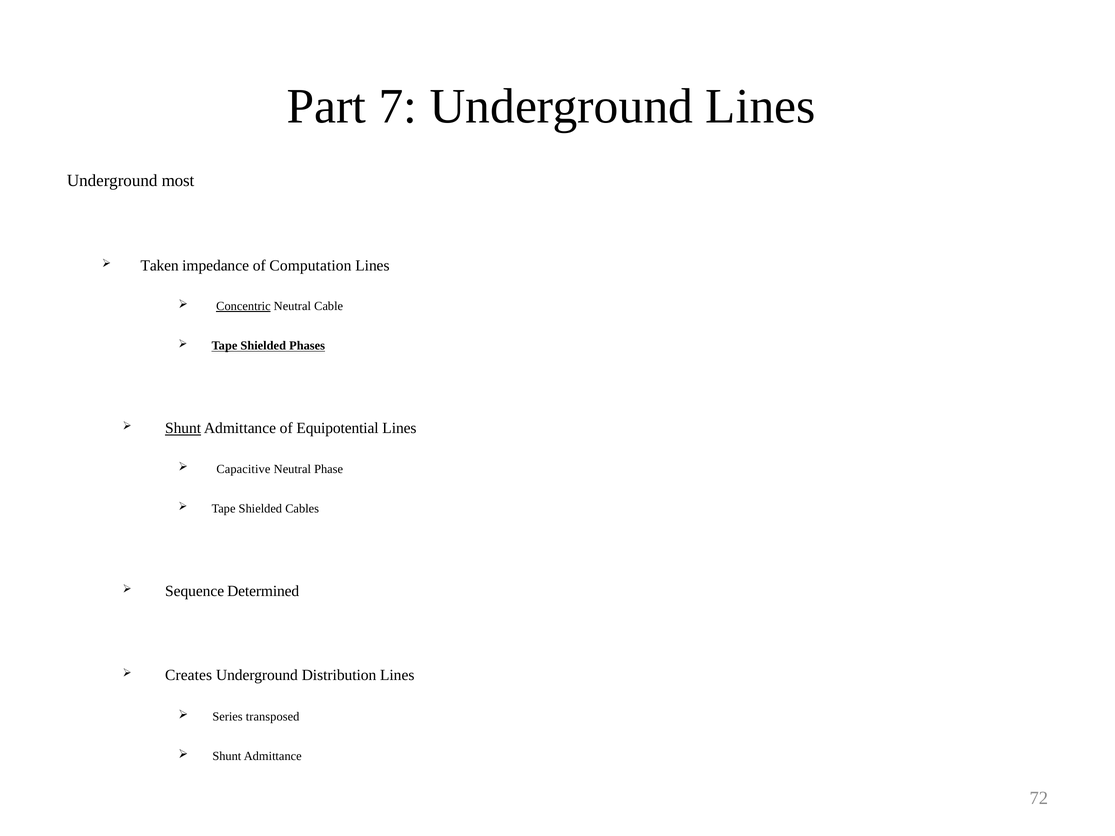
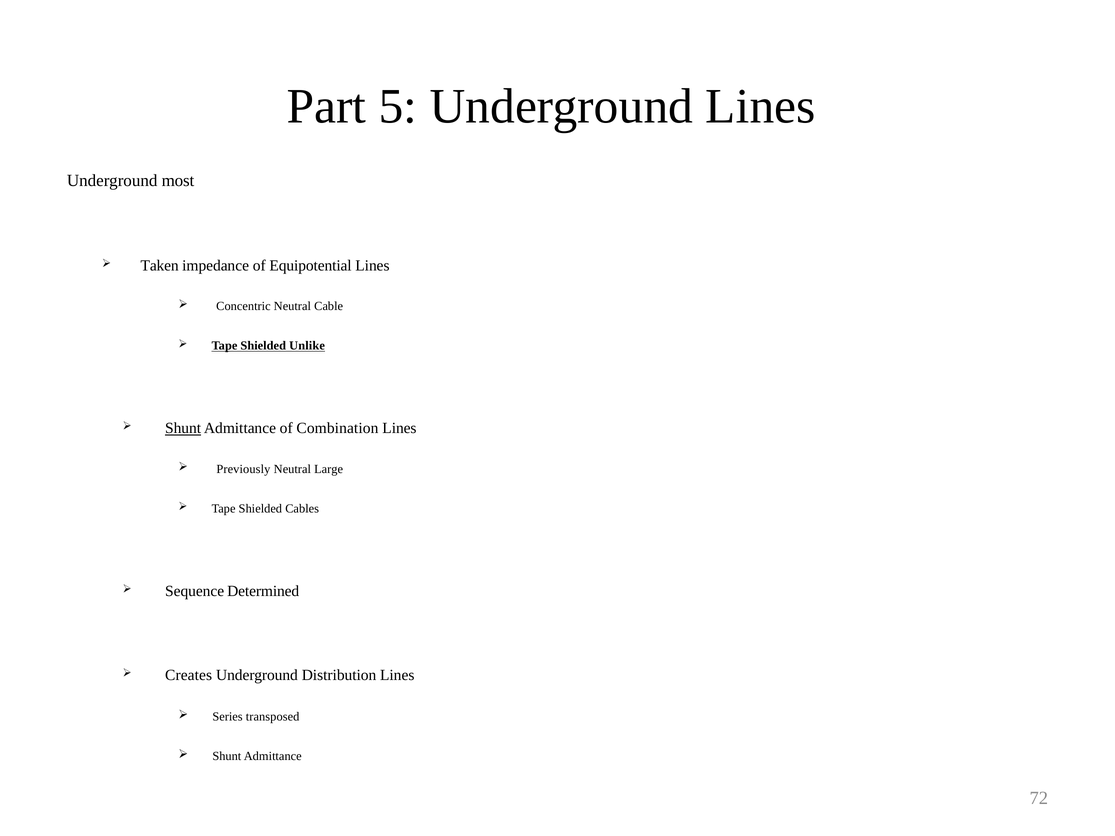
7: 7 -> 5 (398, 107)
Computation: Computation -> Equipotential (311, 266)
Concentric underline: present -> none (243, 306)
Phases: Phases -> Unlike (307, 346)
Equipotential: Equipotential -> Combination (337, 428)
Capacitive: Capacitive -> Previously (243, 469)
Phase: Phase -> Large (329, 469)
